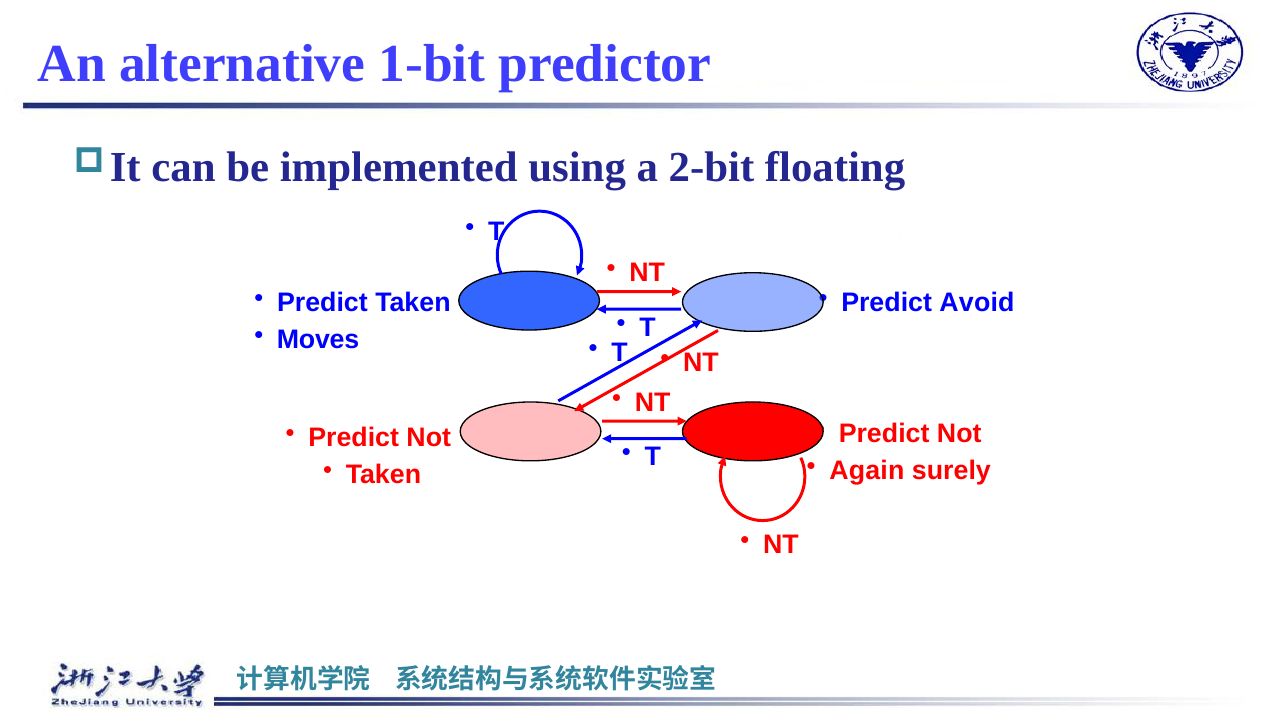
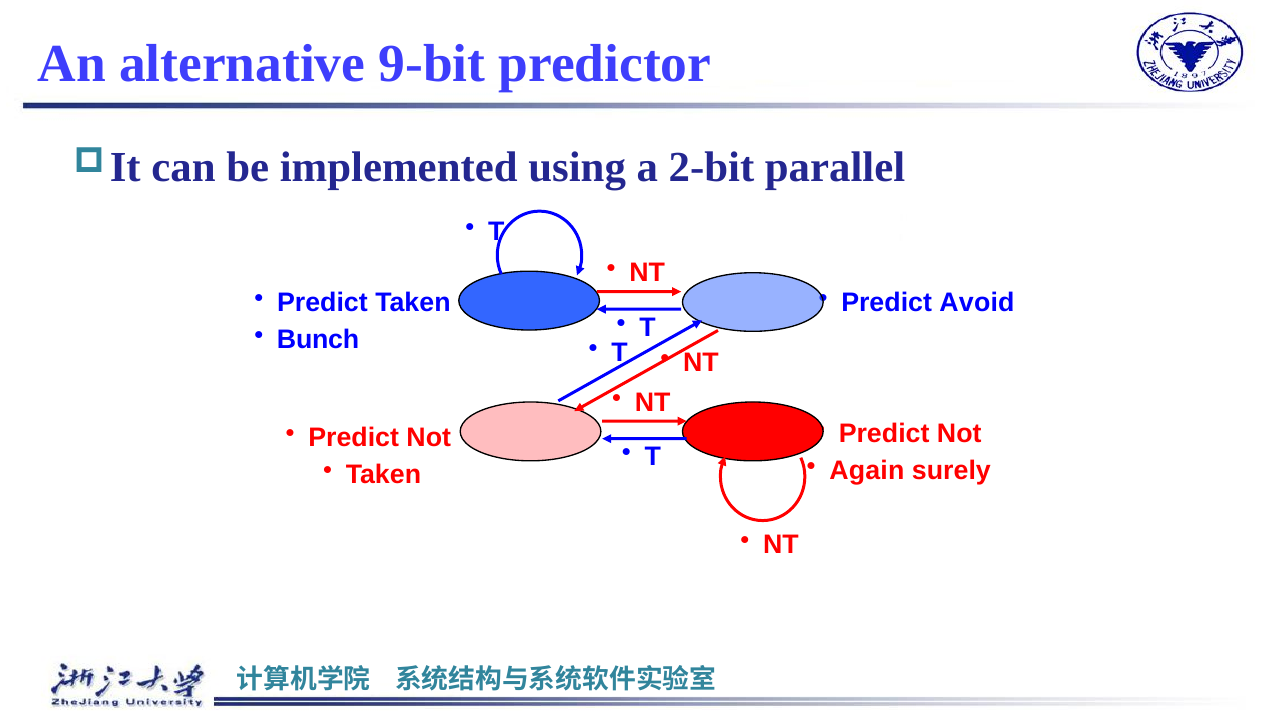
1-bit: 1-bit -> 9-bit (432, 64)
floating: floating -> parallel (835, 167)
Moves: Moves -> Bunch (318, 340)
